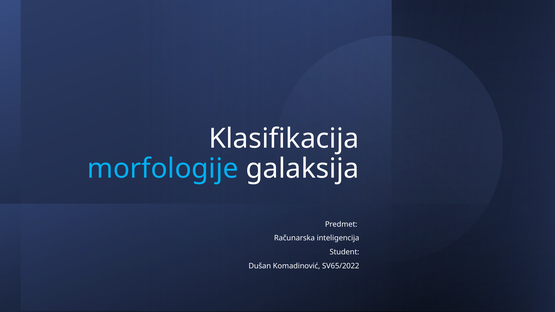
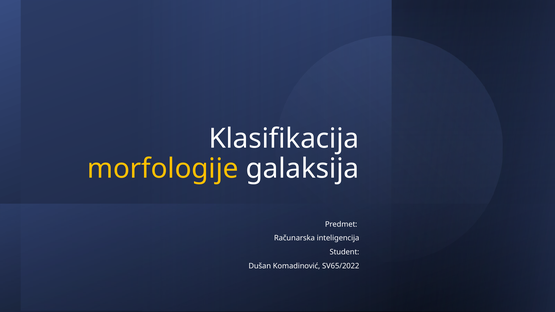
morfologije colour: light blue -> yellow (163, 169)
